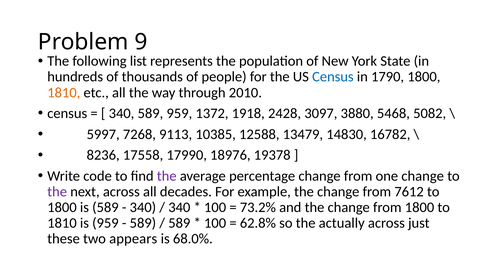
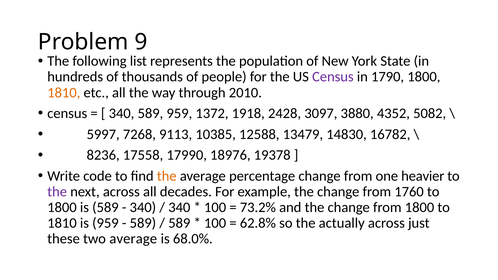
Census colour: blue -> purple (333, 77)
5468: 5468 -> 4352 (393, 113)
the colour: purple -> orange (167, 176)
one change: change -> heavier (423, 176)
7612: 7612 -> 1760 (409, 192)
two appears: appears -> average (133, 239)
